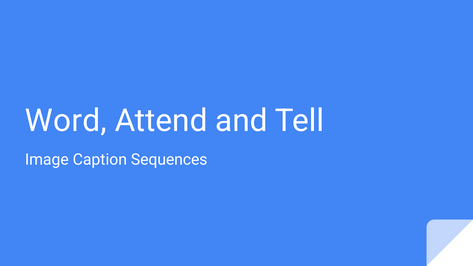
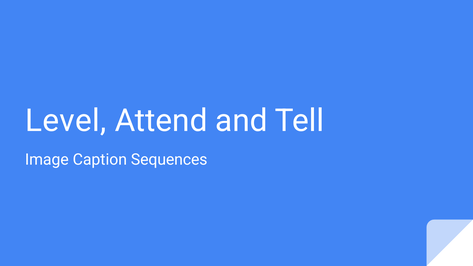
Word: Word -> Level (66, 121)
